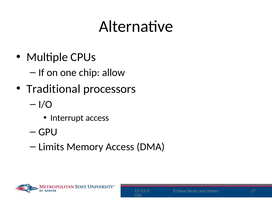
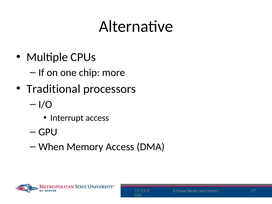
allow: allow -> more (114, 73)
Limits: Limits -> When (51, 147)
